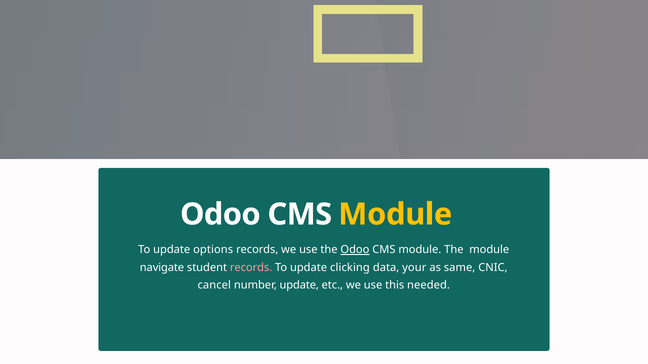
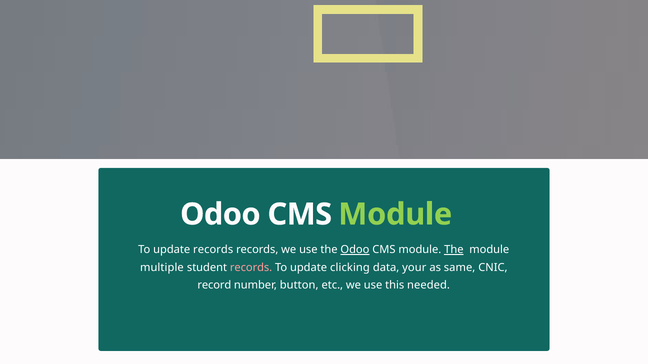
Module colour: yellow -> light green (395, 215)
update options: options -> records (213, 250)
The underline: none -> present (454, 250)
navigate: navigate -> multiple (162, 268)
cancel: cancel -> record (214, 286)
number update: update -> button (299, 286)
